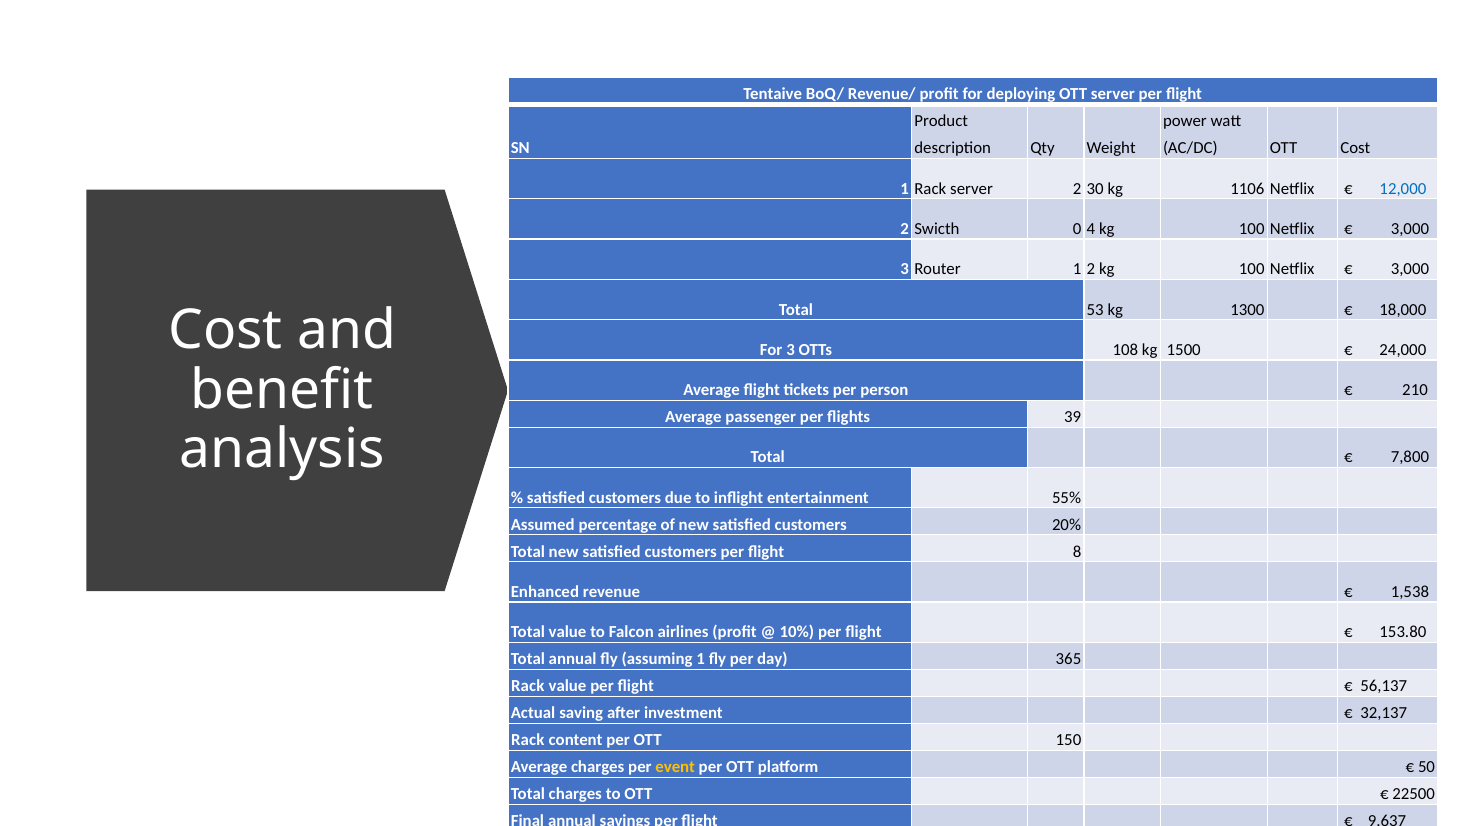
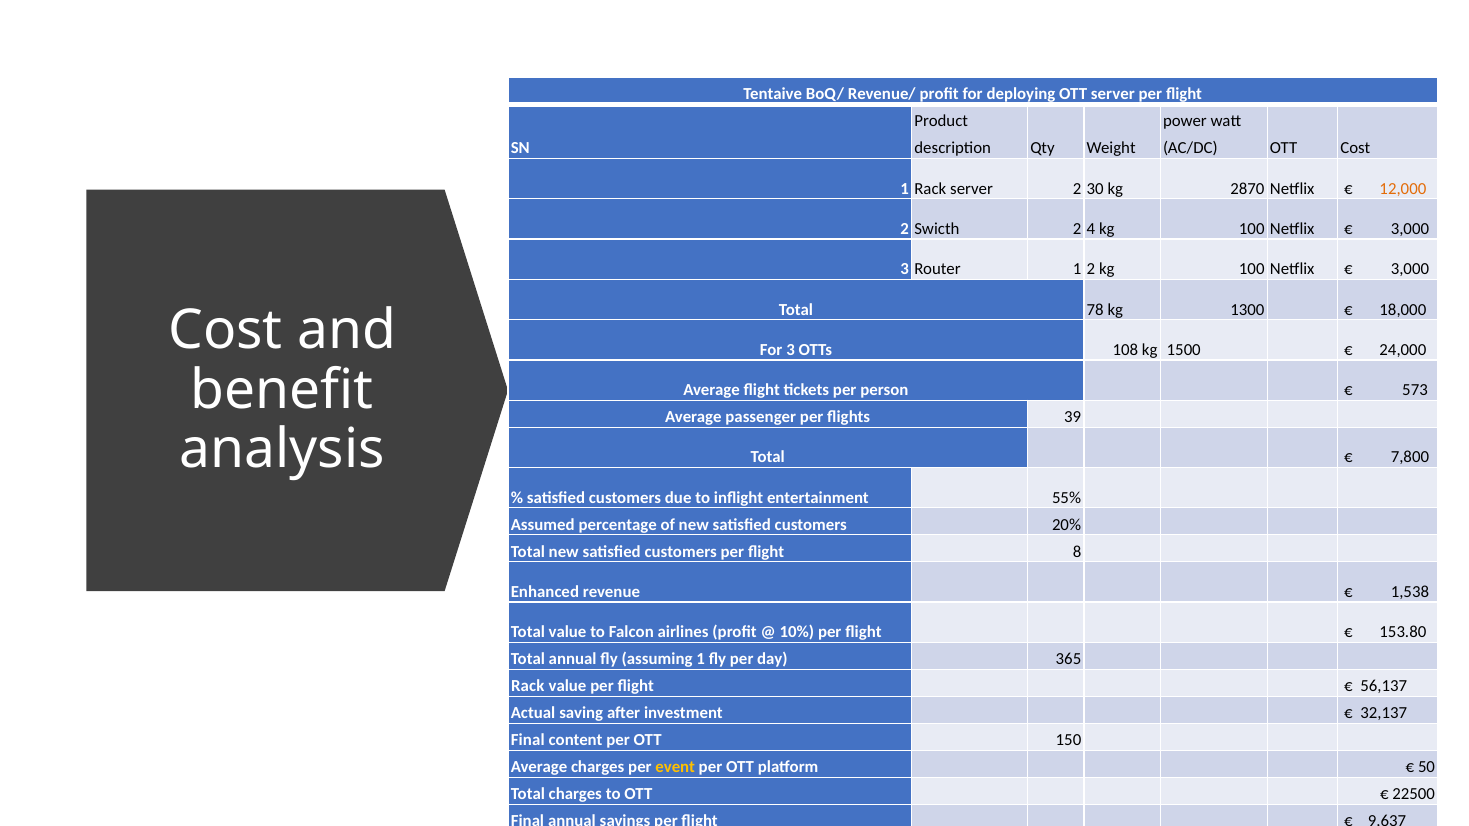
1106: 1106 -> 2870 (1247, 189)
12,000 colour: blue -> orange (1403, 189)
Swicth 0: 0 -> 2 (1077, 229)
53: 53 -> 78 (1095, 310)
210: 210 -> 573 (1415, 390)
Rack: Rack -> Final (528, 741)
